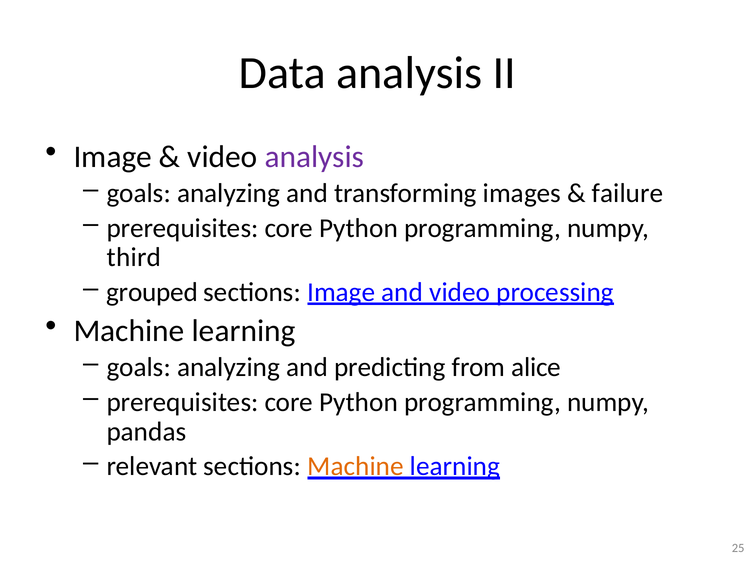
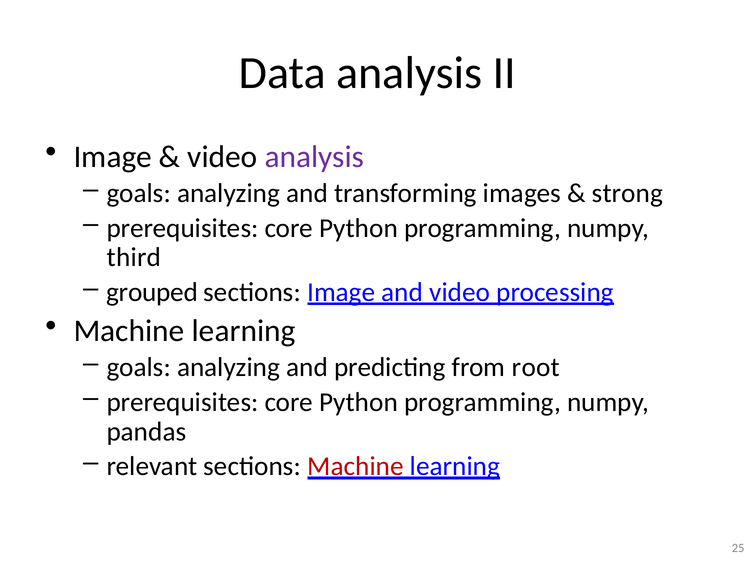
failure: failure -> strong (627, 193)
alice: alice -> root (536, 368)
Machine colour: orange -> red (356, 466)
